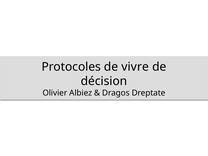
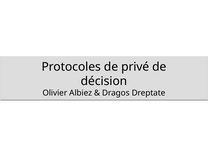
vivre: vivre -> privé (135, 67)
